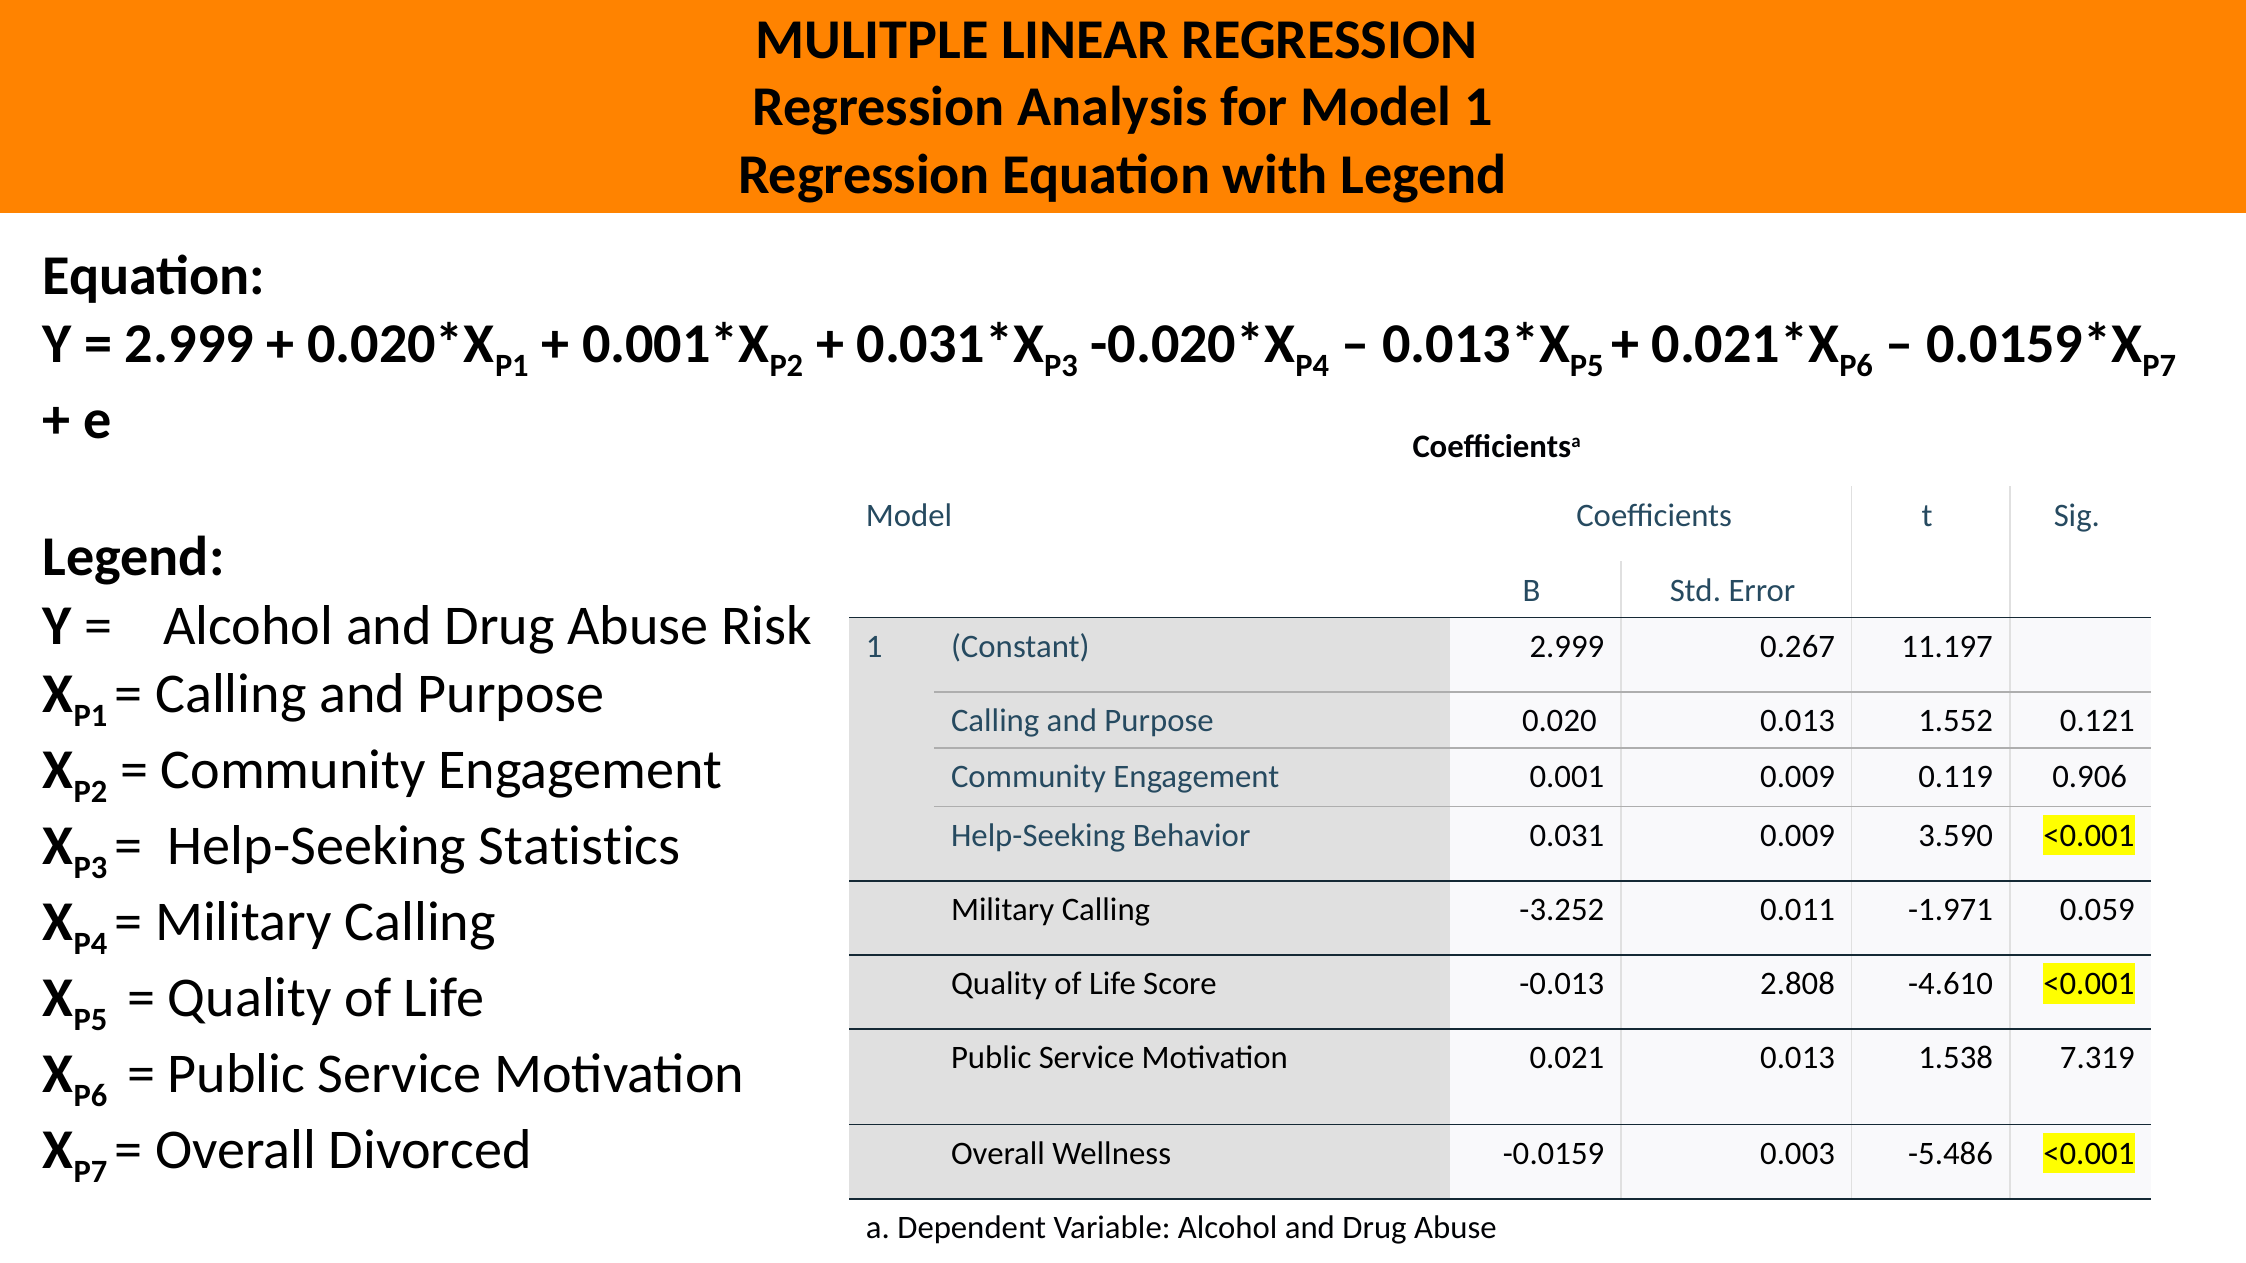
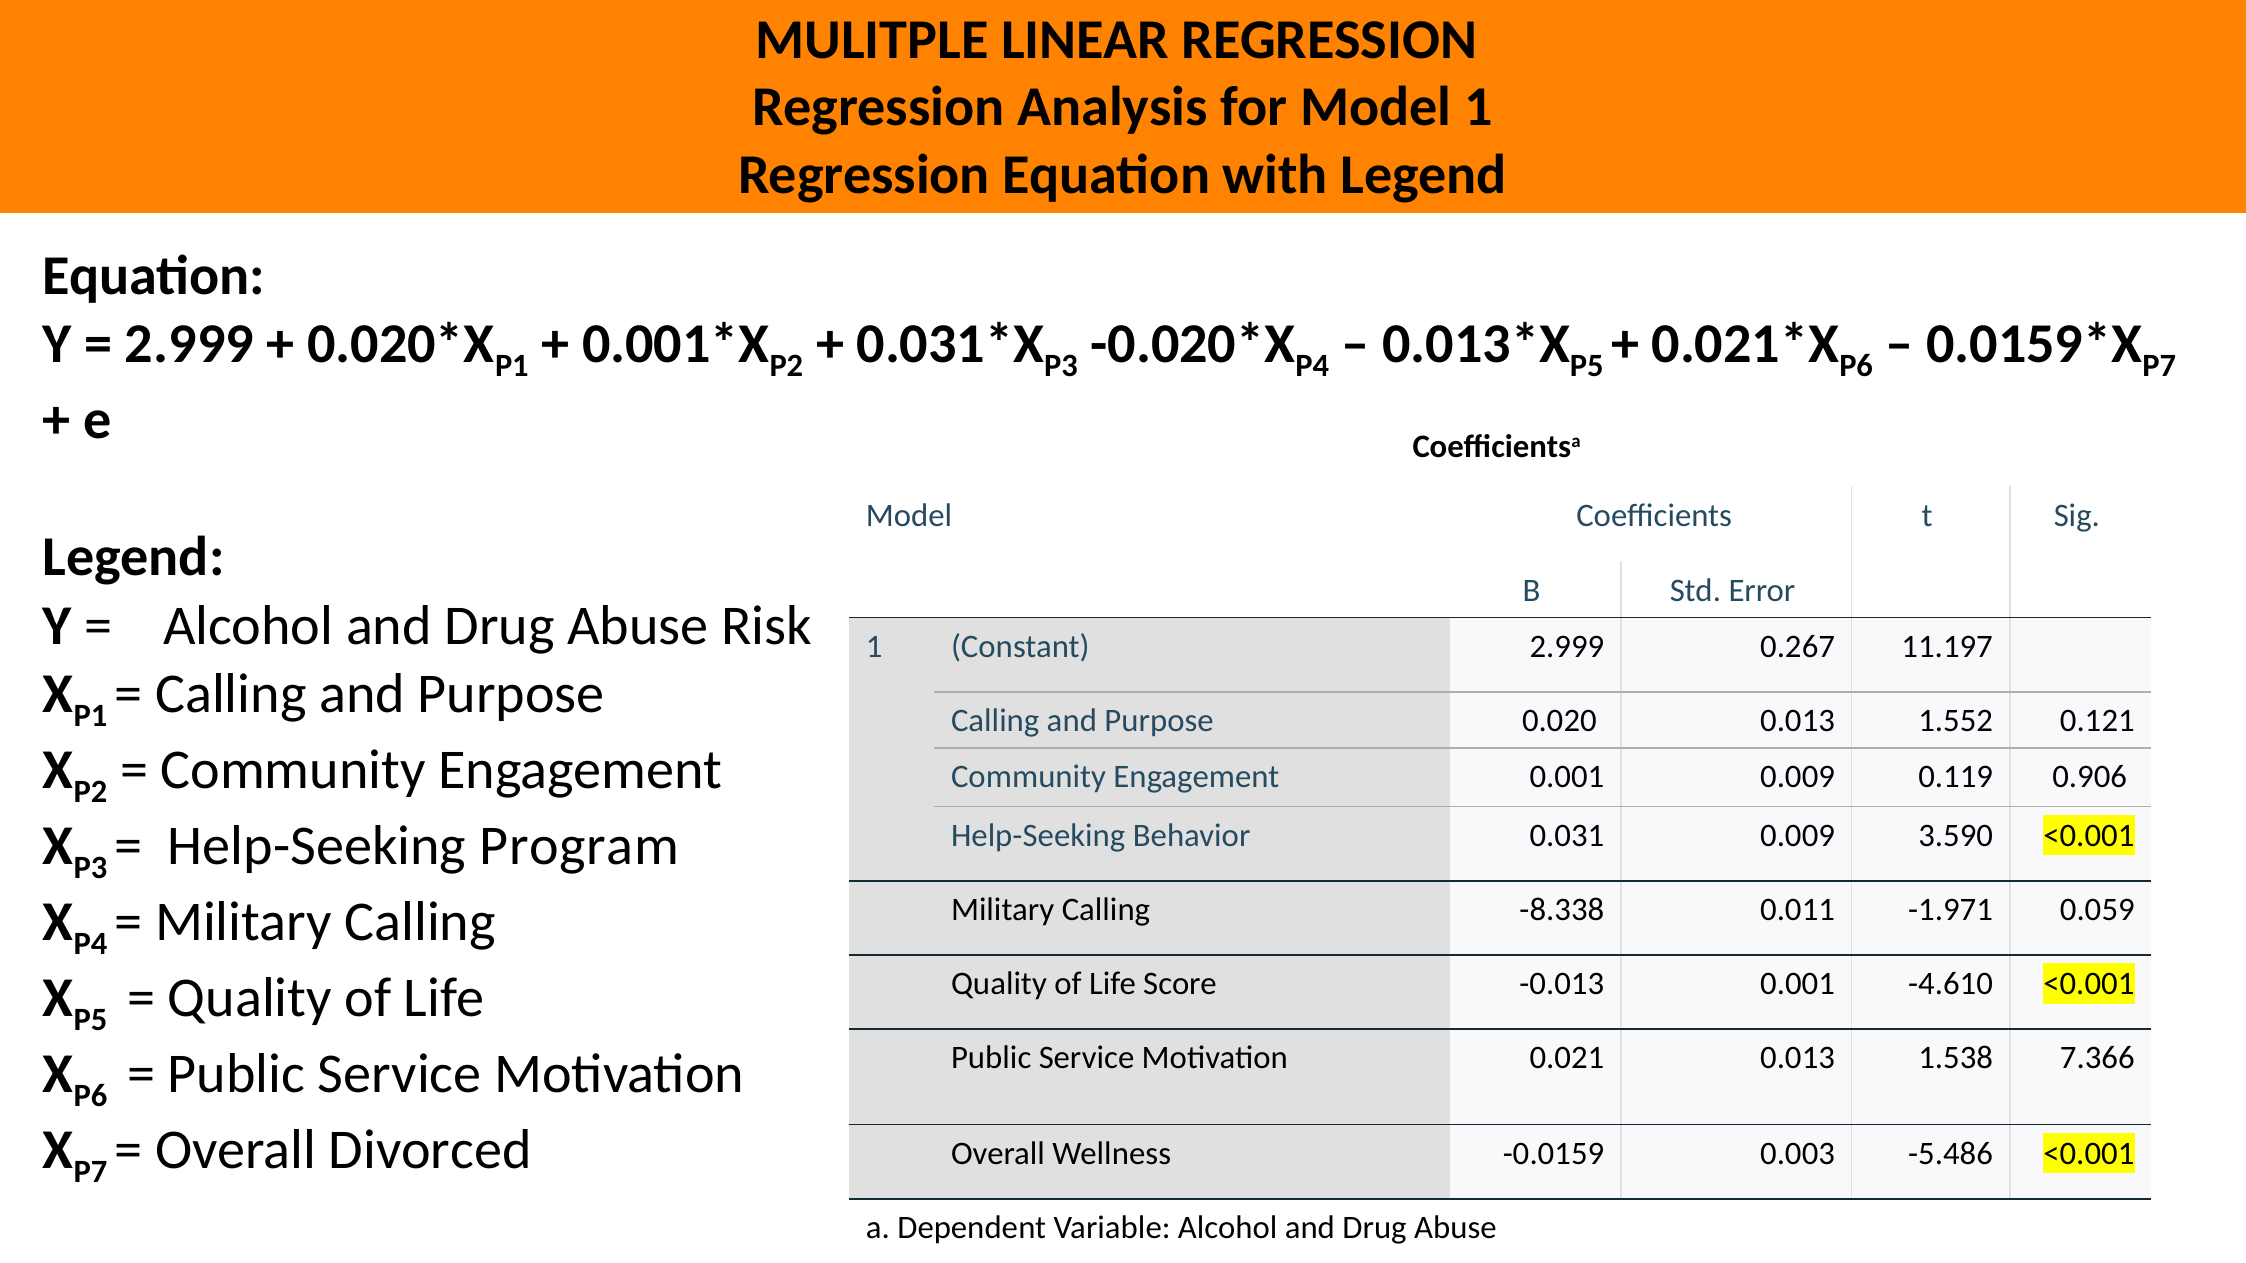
Statistics: Statistics -> Program (579, 846)
-3.252: -3.252 -> -8.338 (1562, 910)
-0.013 2.808: 2.808 -> 0.001 (1798, 984)
7.319: 7.319 -> 7.366 (2097, 1058)
